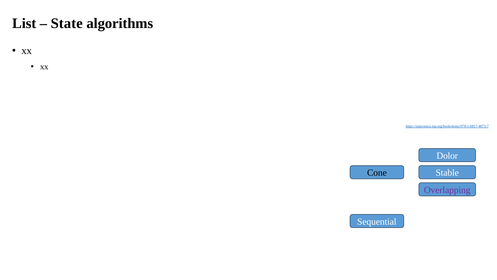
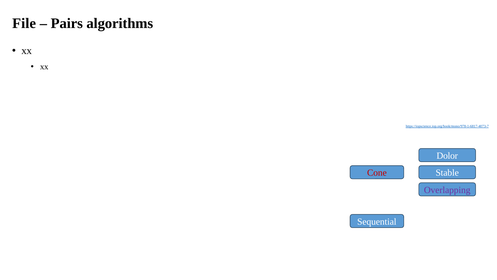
List: List -> File (24, 23)
State: State -> Pairs (67, 23)
Cone colour: black -> red (377, 173)
